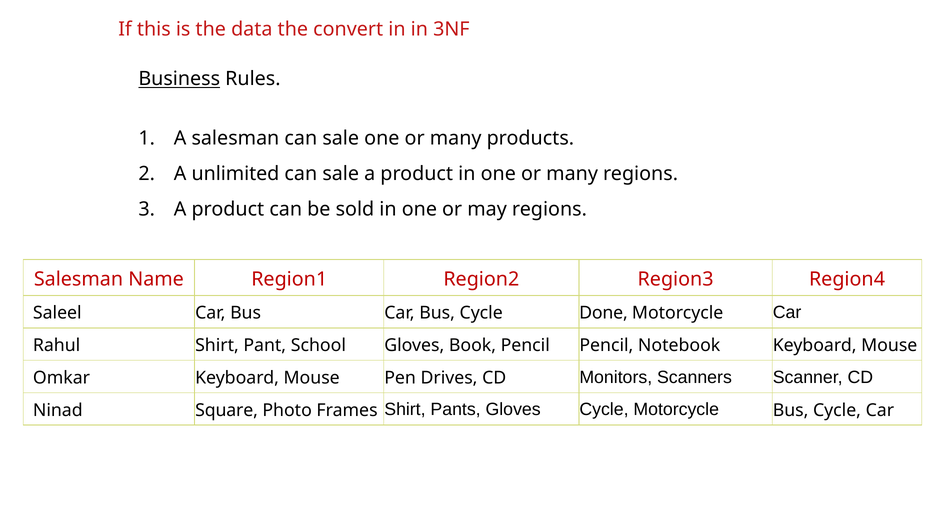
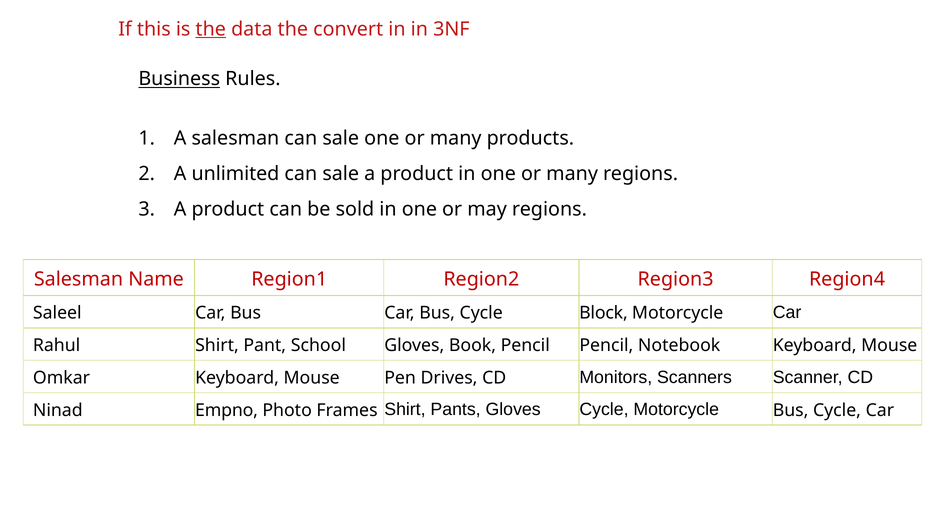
the underline: none -> present (211, 29)
Done: Done -> Block (603, 313)
Square: Square -> Empno (227, 410)
